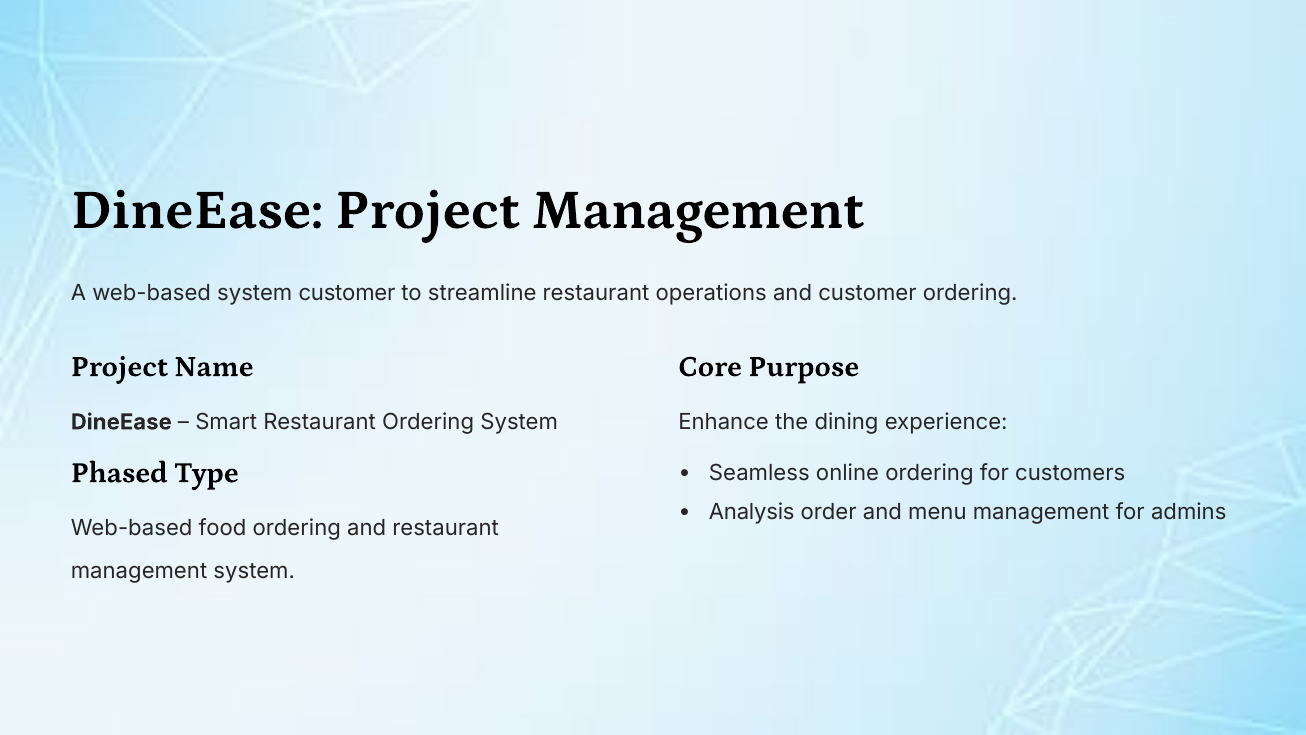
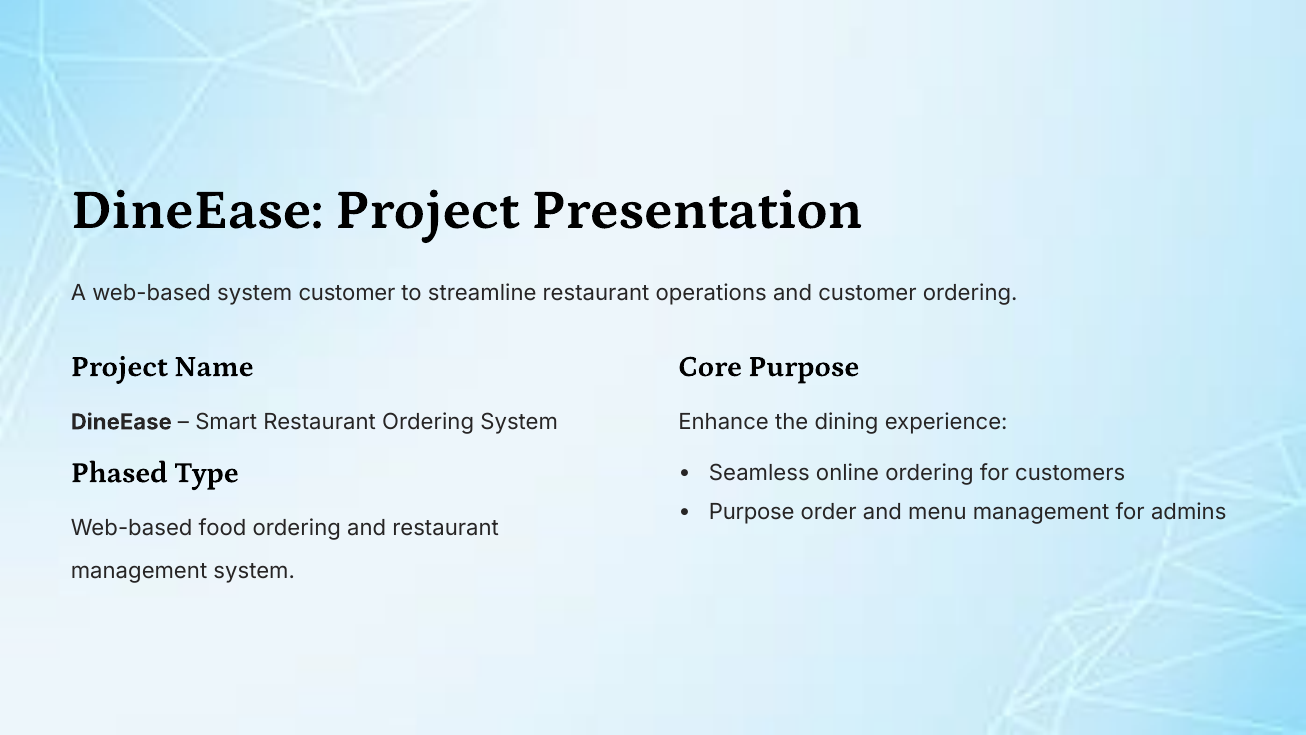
Project Management: Management -> Presentation (697, 209)
Analysis: Analysis -> Purpose (752, 512)
